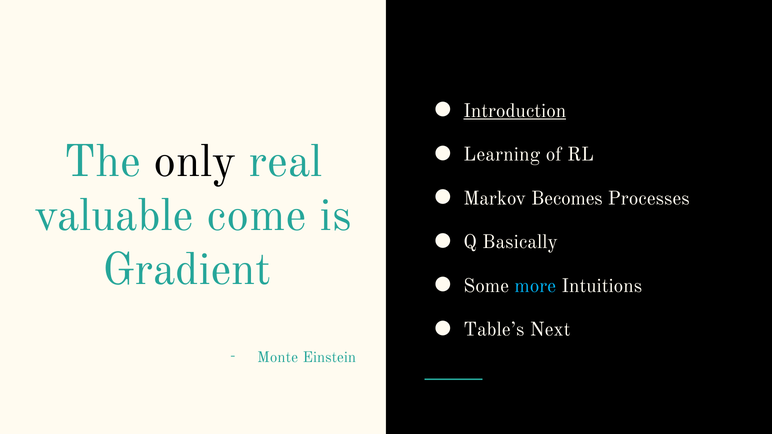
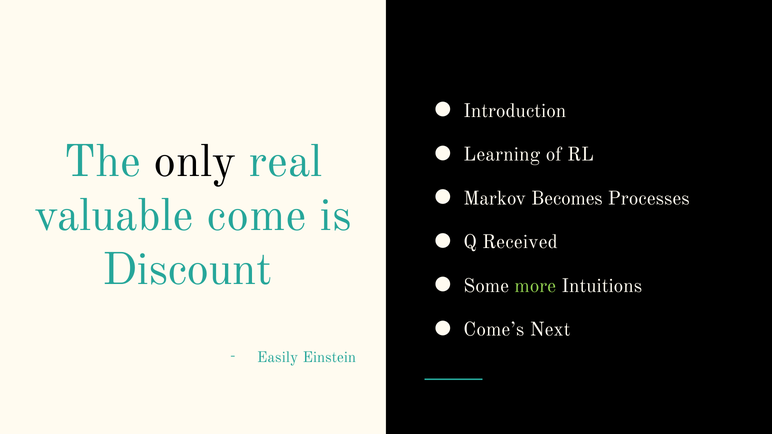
Introduction underline: present -> none (515, 111)
Basically: Basically -> Received (520, 242)
Gradient: Gradient -> Discount (187, 269)
more colour: light blue -> light green (535, 286)
Table’s: Table’s -> Come’s (494, 330)
Monte: Monte -> Easily (278, 357)
